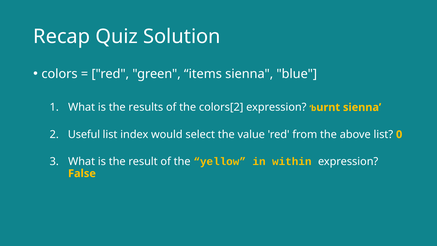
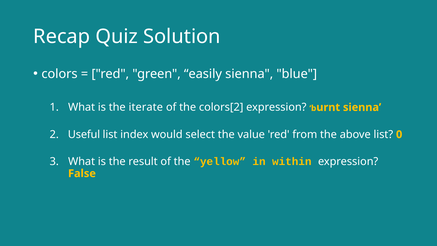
items: items -> easily (203, 74)
results: results -> iterate (146, 107)
